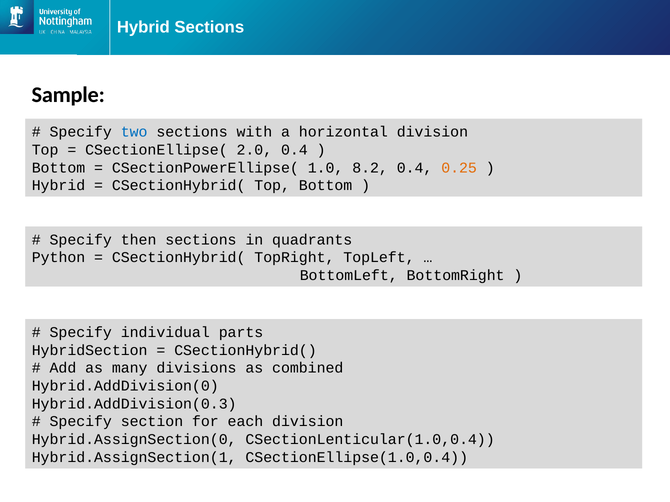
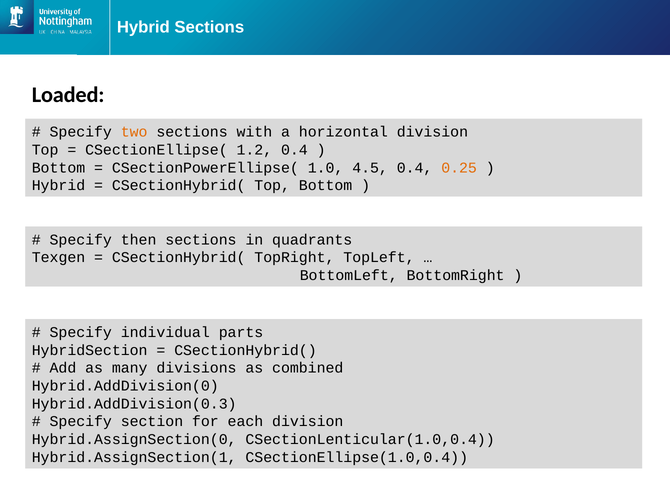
Sample: Sample -> Loaded (68, 95)
two colour: blue -> orange (134, 132)
2.0: 2.0 -> 1.2 (254, 150)
8.2: 8.2 -> 4.5 (370, 168)
Python: Python -> Texgen (59, 258)
